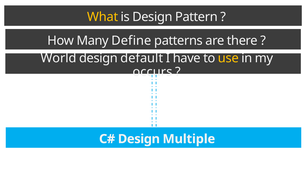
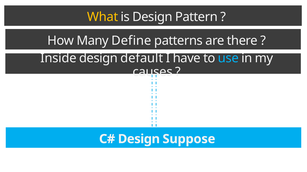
World: World -> Inside (59, 58)
use colour: yellow -> light blue (228, 58)
occurs: occurs -> causes (153, 72)
Multiple: Multiple -> Suppose (189, 140)
